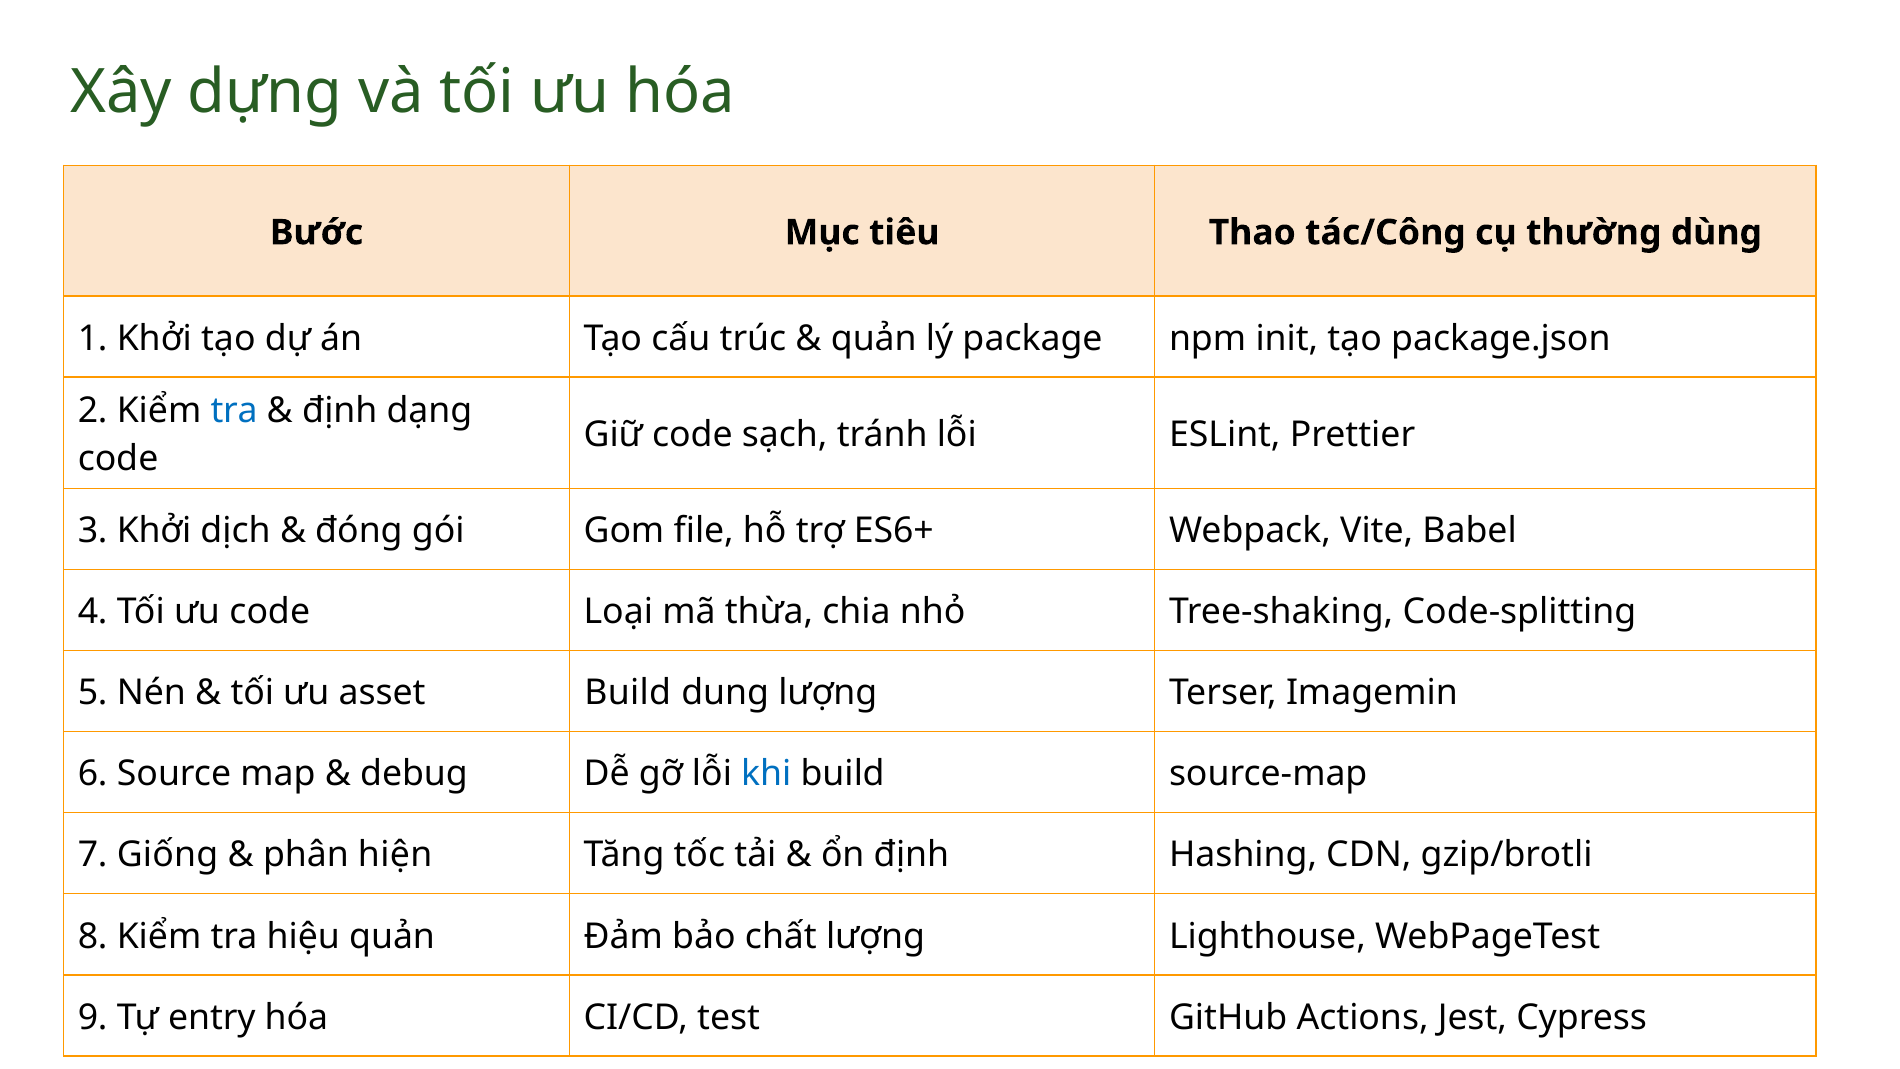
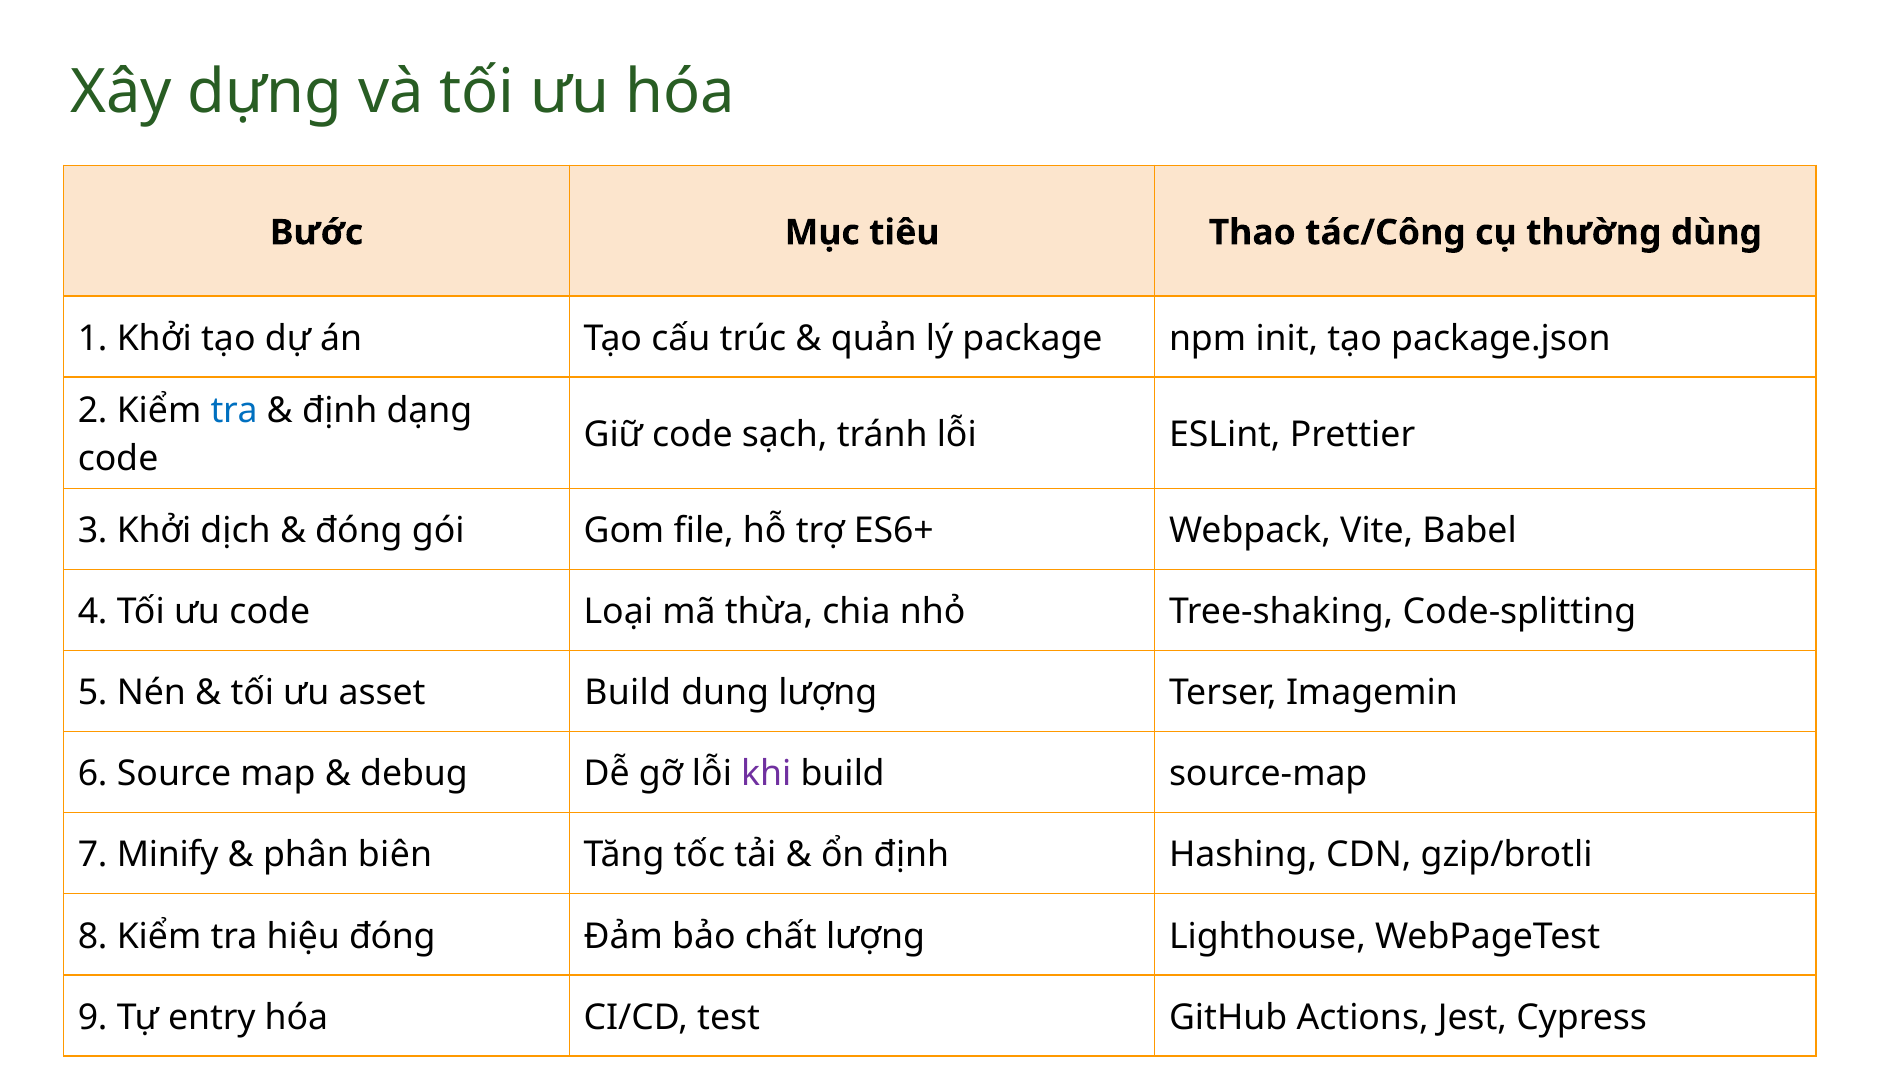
khi colour: blue -> purple (766, 774)
Giống: Giống -> Minify (168, 855)
hiện: hiện -> biên (395, 855)
hiệu quản: quản -> đóng (392, 936)
